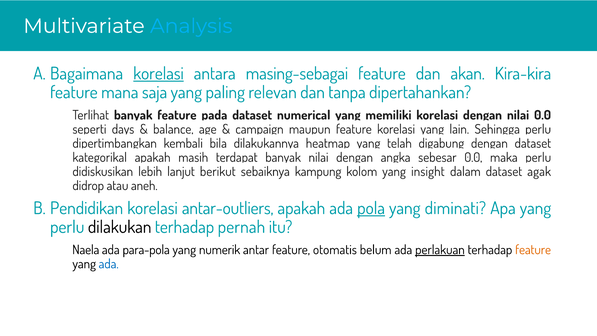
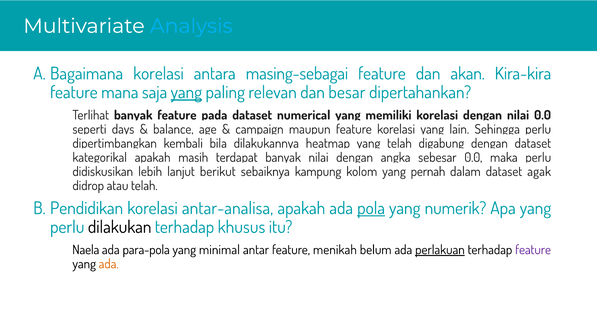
korelasi underline: present -> none (158, 74)
yang underline: none -> present (186, 92)
tanpa: tanpa -> besar (347, 92)
insight: insight -> pernah (428, 172)
atau aneh: aneh -> telah (144, 186)
antar-outliers: antar-outliers -> antar-analisa (228, 208)
diminati: diminati -> numerik (455, 208)
pernah: pernah -> khusus (241, 227)
numerik: numerik -> minimal (219, 250)
otomatis: otomatis -> menikah (335, 250)
feature colour: orange -> purple (533, 250)
ada colour: blue -> orange (109, 264)
